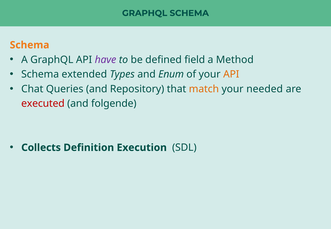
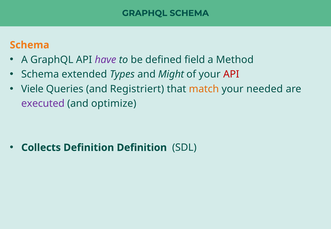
Enum: Enum -> Might (171, 74)
API colour: orange -> red (231, 74)
Chat: Chat -> Viele (32, 89)
Repository: Repository -> Registriert (137, 89)
executed colour: red -> purple (43, 104)
folgende: folgende -> optimize (114, 104)
Definition Execution: Execution -> Definition (142, 148)
